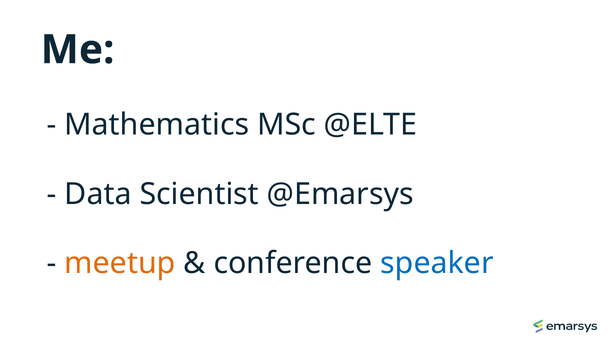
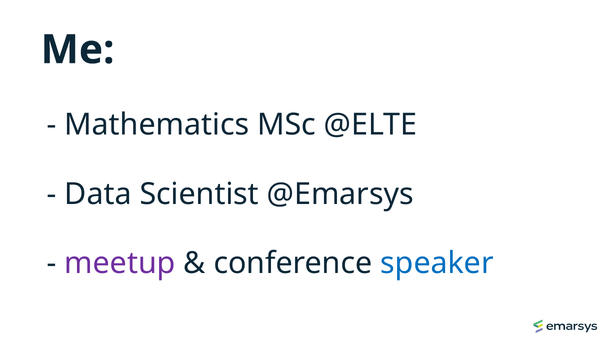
meetup colour: orange -> purple (120, 263)
